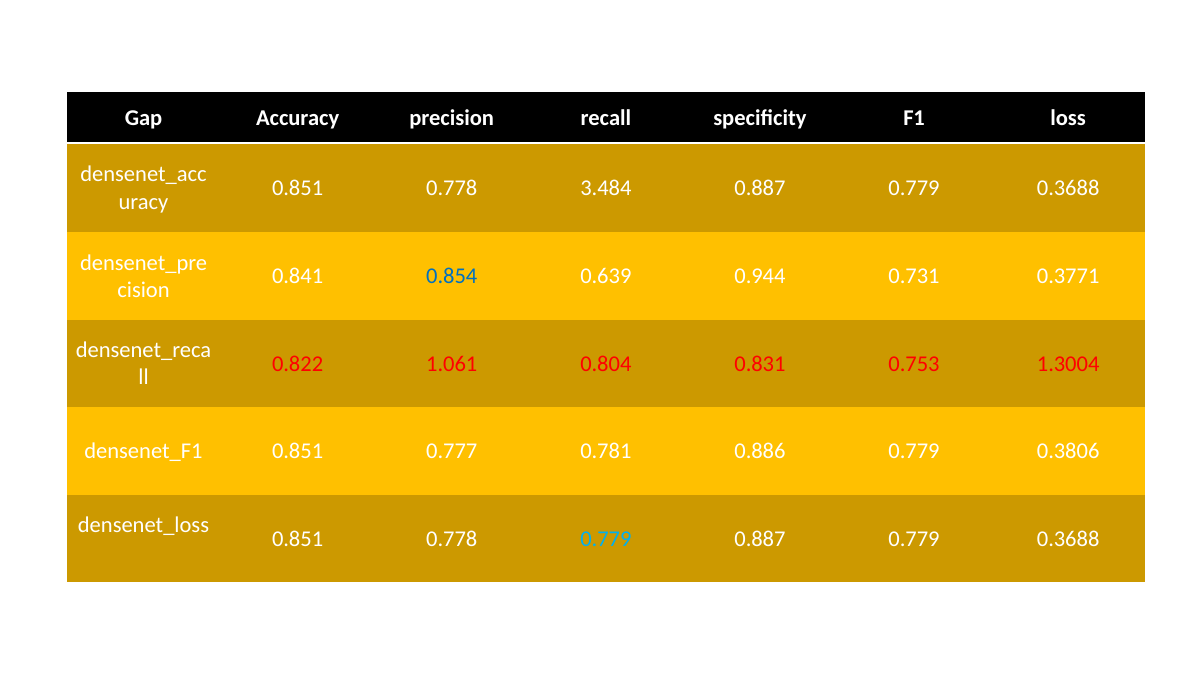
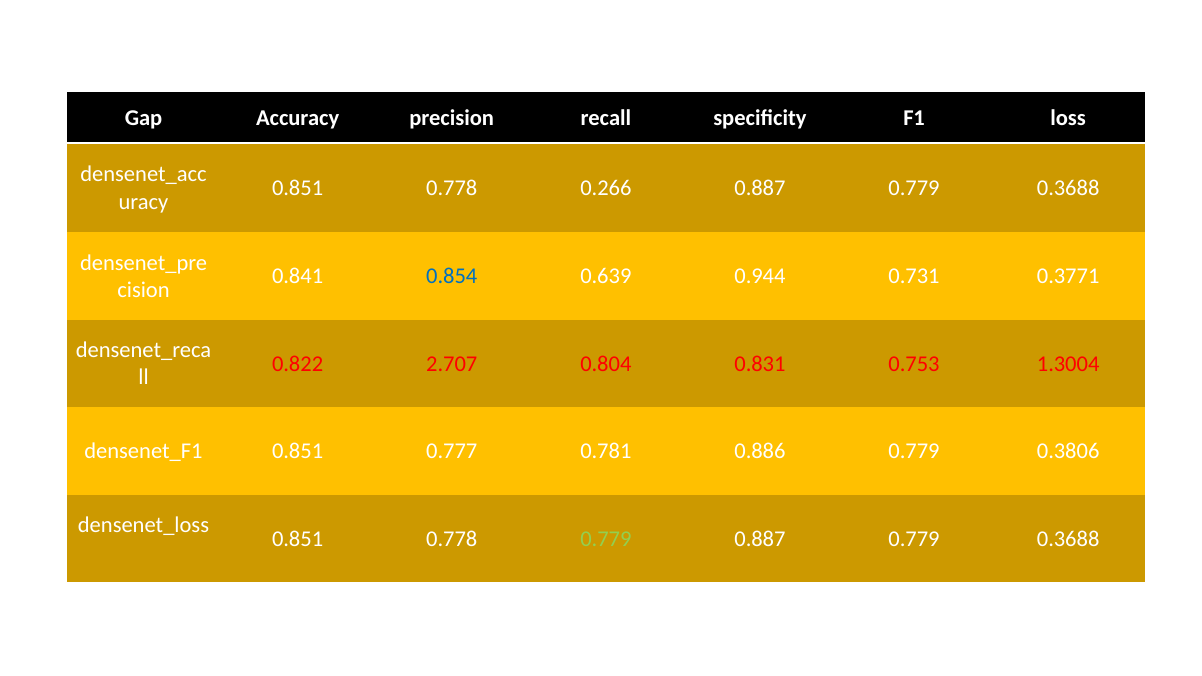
3.484: 3.484 -> 0.266 (606, 188)
1.061: 1.061 -> 2.707 (452, 364)
0.779 colour: light blue -> light green (606, 539)
